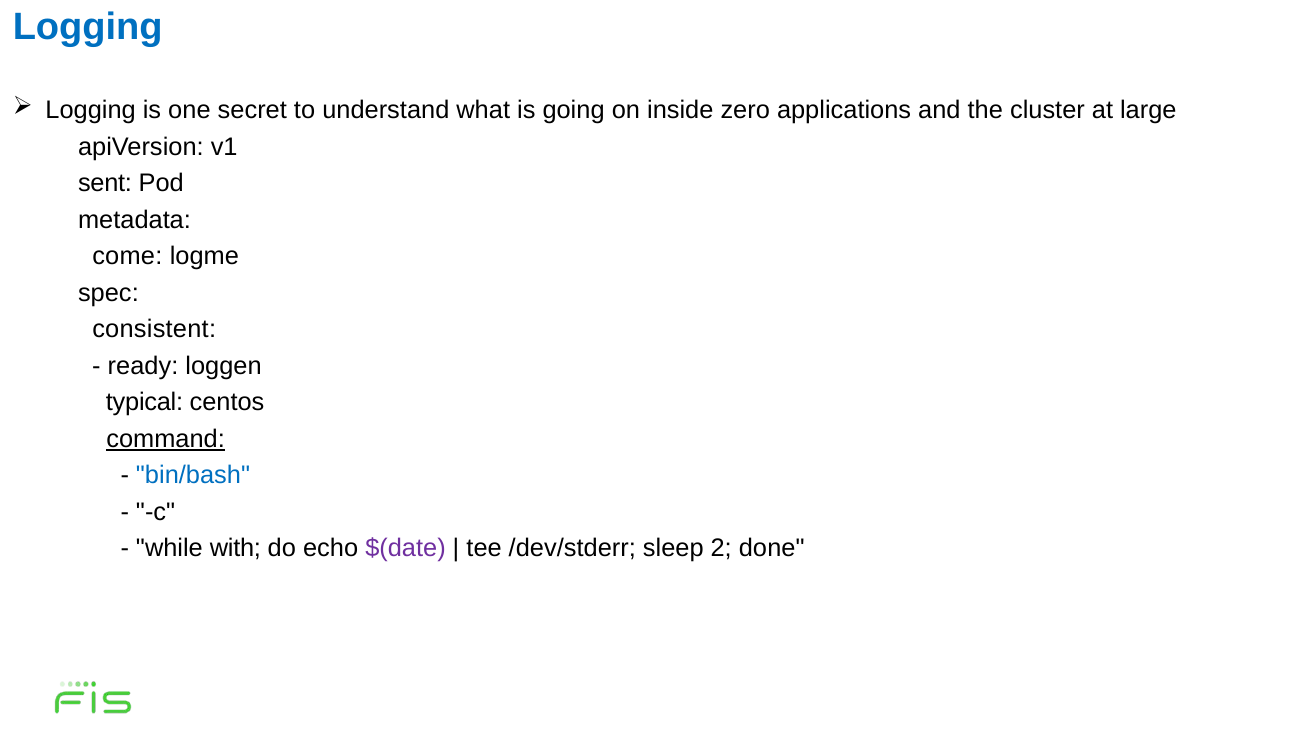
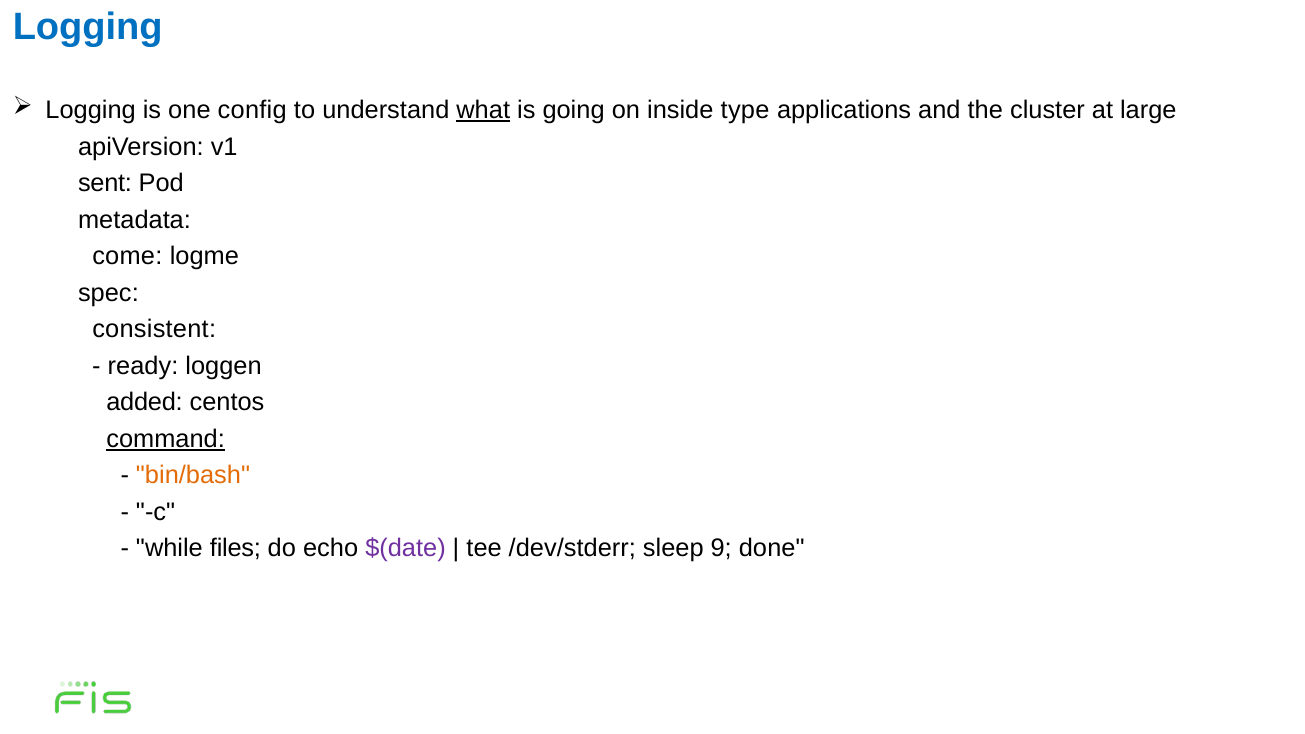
secret: secret -> config (252, 110)
what underline: none -> present (483, 110)
zero: zero -> type (745, 110)
typical: typical -> added (145, 403)
bin/bash colour: blue -> orange (193, 476)
with: with -> files (235, 549)
2: 2 -> 9 (721, 549)
